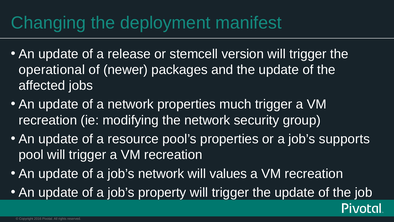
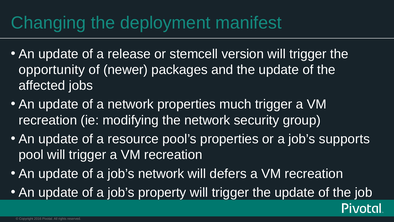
operational: operational -> opportunity (52, 70)
values: values -> defers (228, 173)
